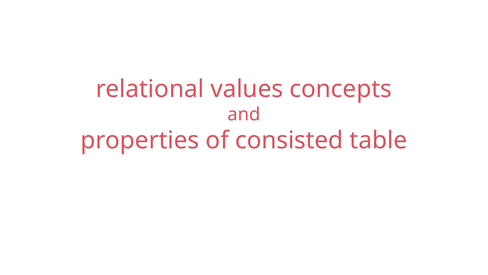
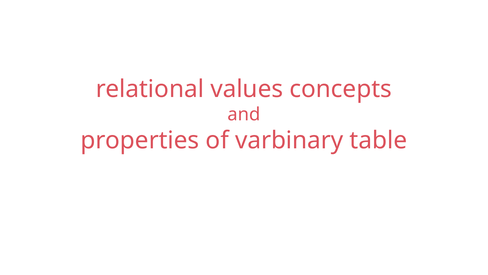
consisted: consisted -> varbinary (289, 140)
